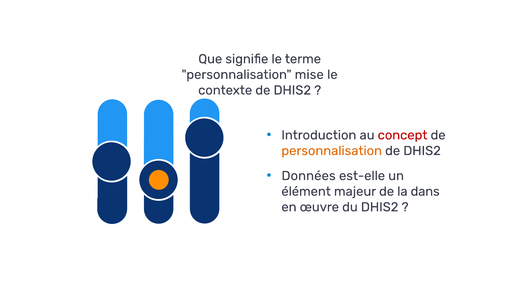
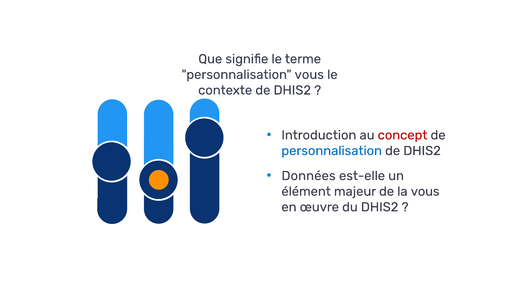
personnalisation mise: mise -> vous (309, 74)
personnalisation colour: orange -> blue (332, 150)
la dans: dans -> vous (425, 191)
